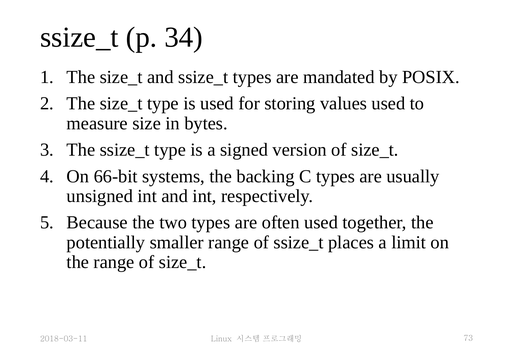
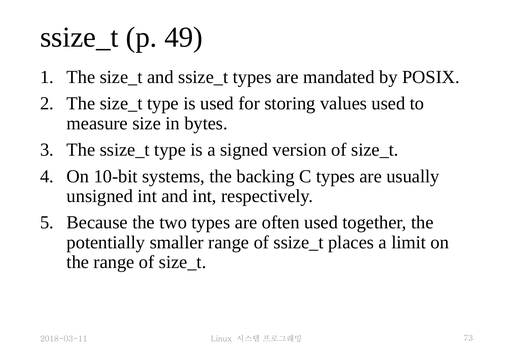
34: 34 -> 49 (184, 37)
66-bit: 66-bit -> 10-bit (116, 176)
